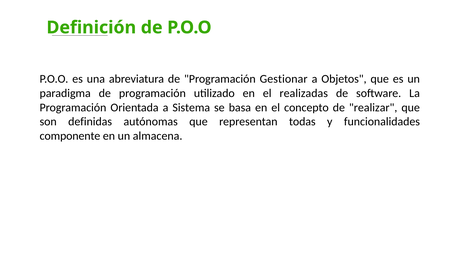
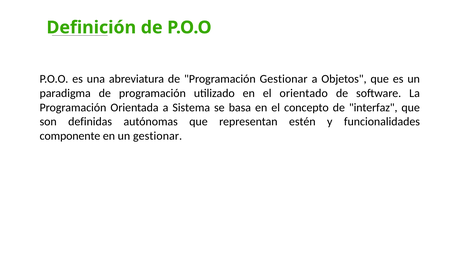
realizadas: realizadas -> orientado (304, 93)
realizar: realizar -> interfaz (373, 108)
todas: todas -> estén (302, 122)
un almacena: almacena -> gestionar (158, 136)
